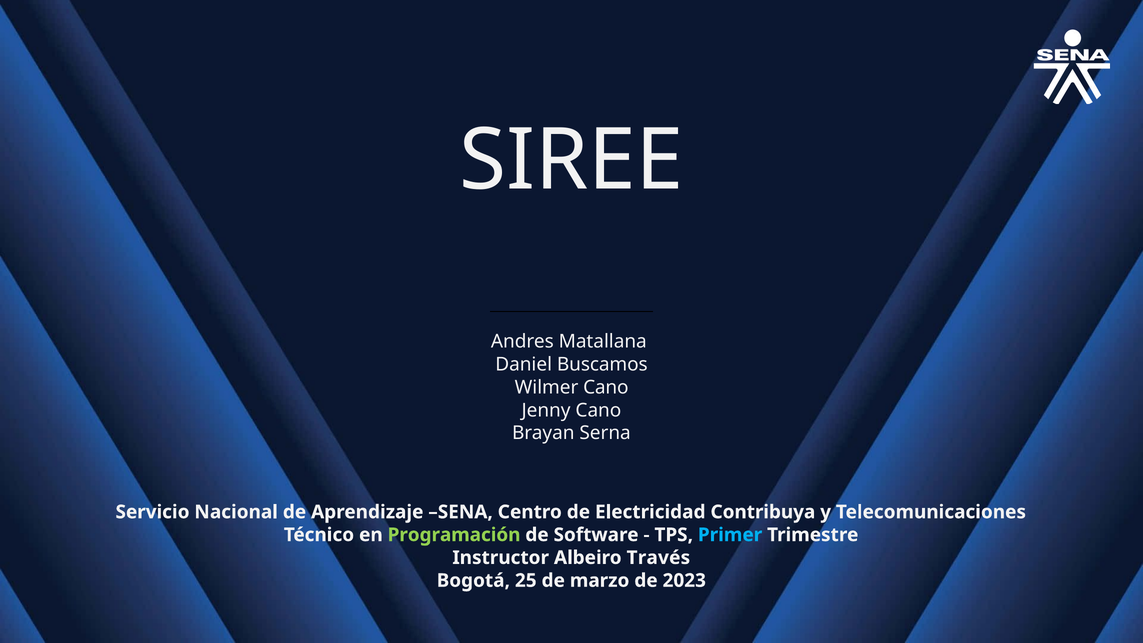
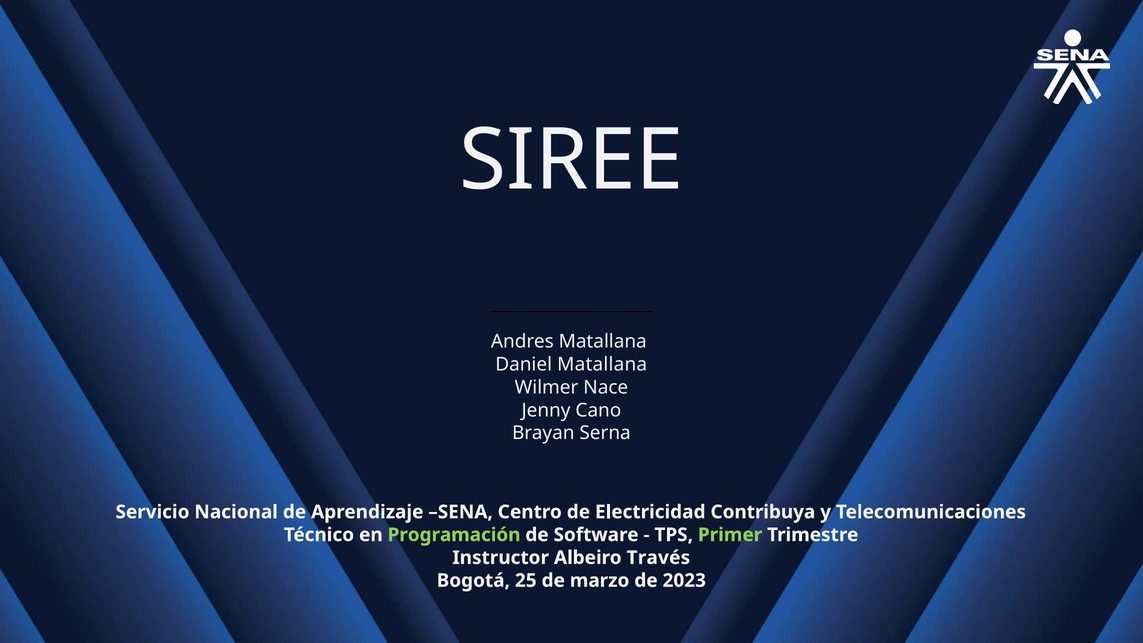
Daniel Buscamos: Buscamos -> Matallana (602, 365)
Wilmer Cano: Cano -> Nace (606, 387)
Primer colour: light blue -> light green (730, 535)
